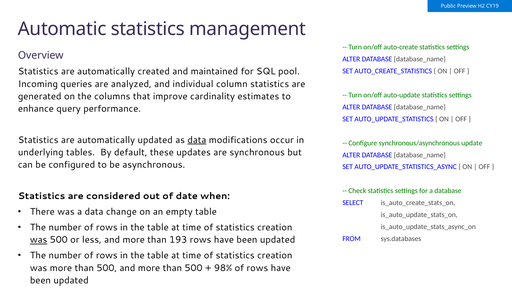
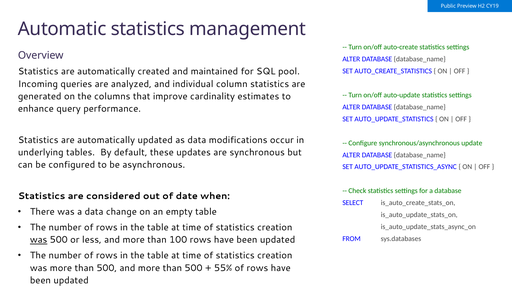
data underline: present -> none (197, 140)
193: 193 -> 100 (178, 240)
98%: 98% -> 55% (223, 268)
